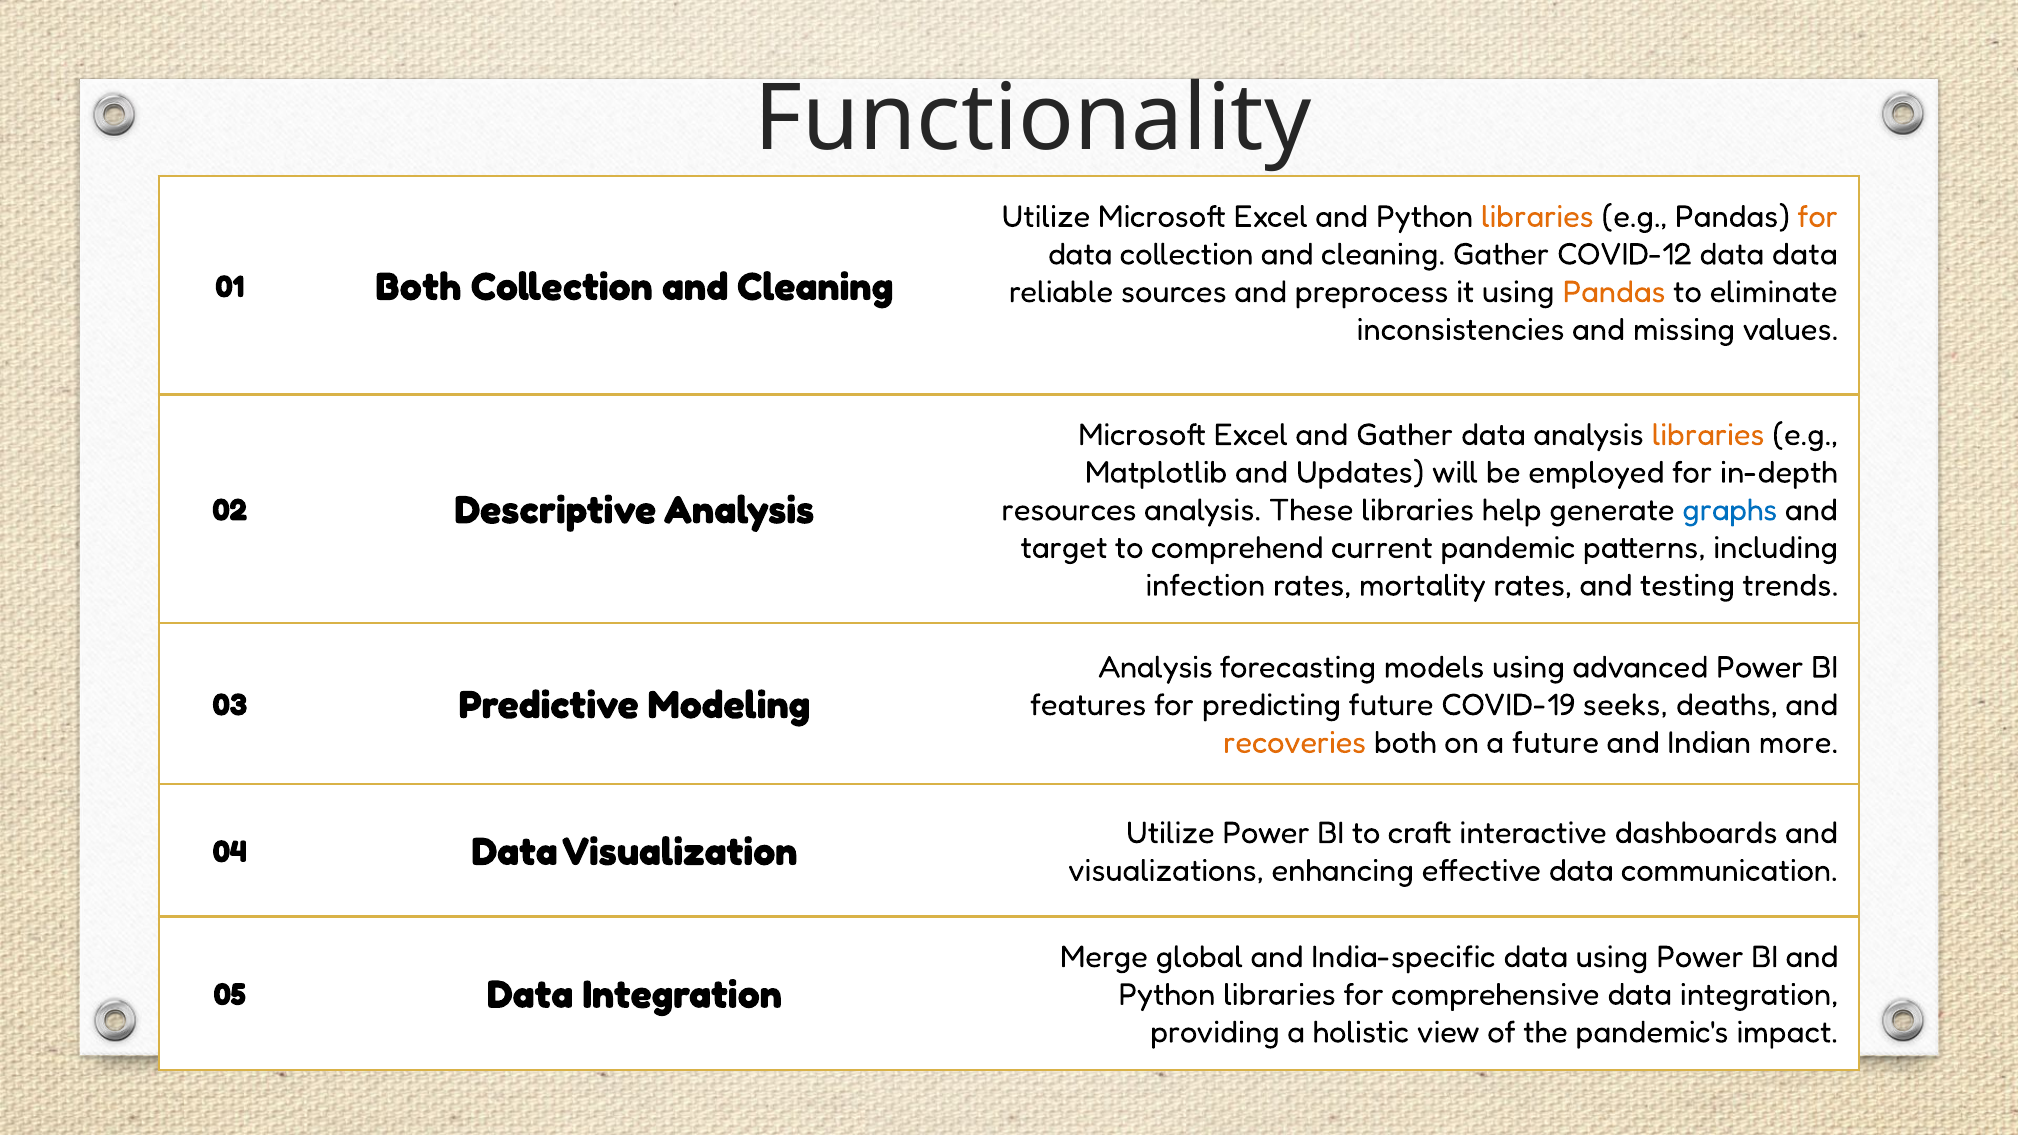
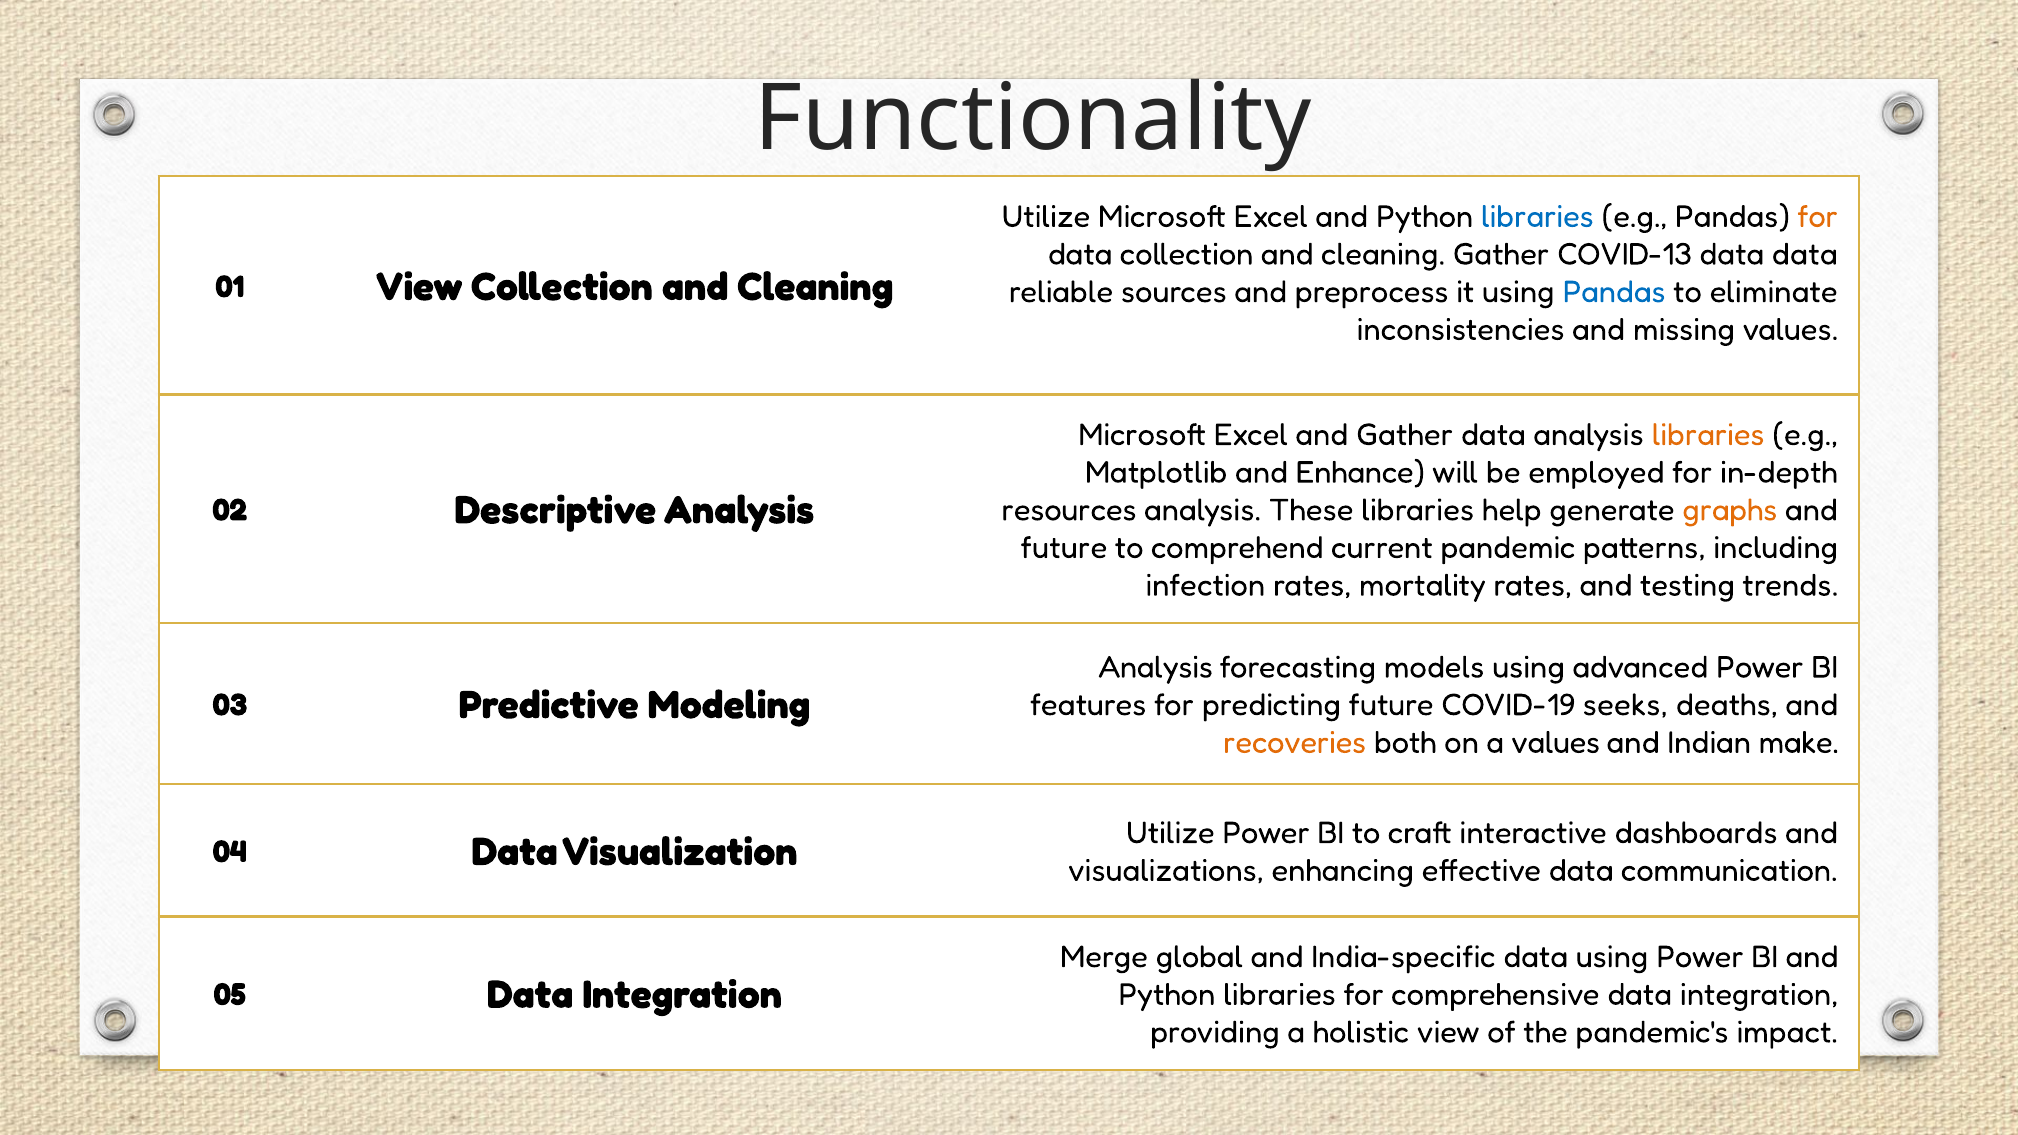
libraries colour: orange -> blue (1537, 216)
COVID-12: COVID-12 -> COVID-13 (1625, 254)
01 Both: Both -> View (419, 287)
Pandas colour: orange -> blue (1614, 292)
Updates: Updates -> Enhance (1360, 472)
graphs colour: blue -> orange (1730, 510)
target: target -> future (1064, 548)
a future: future -> values (1556, 743)
more: more -> make (1799, 743)
